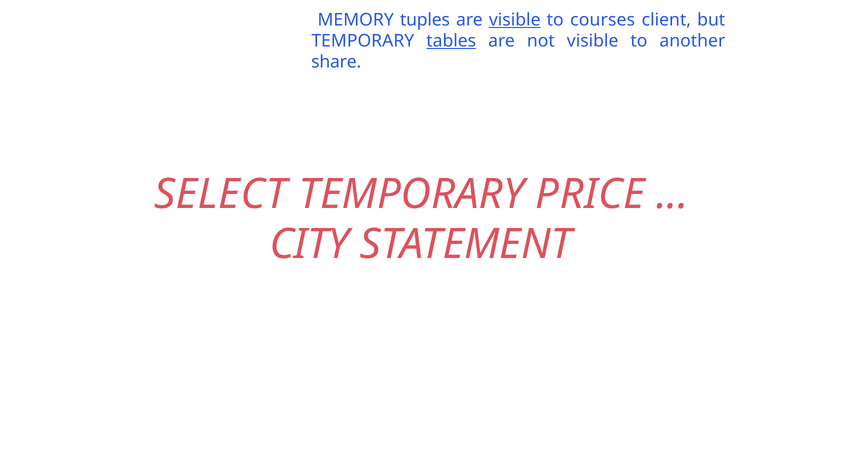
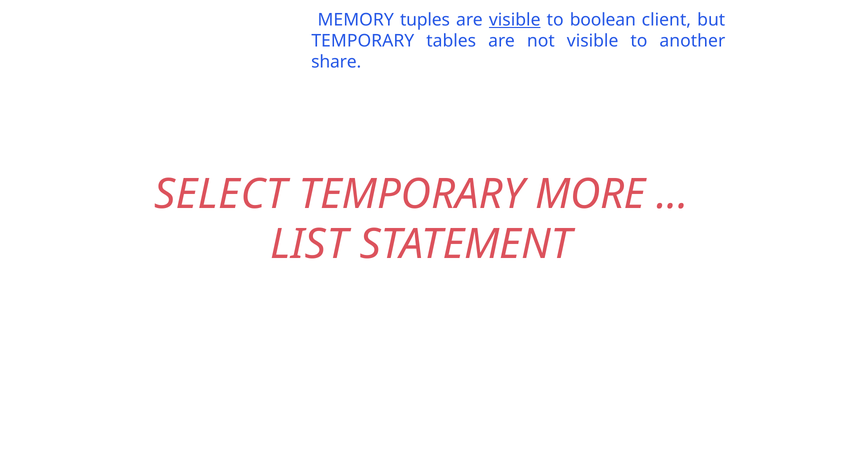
courses: courses -> boolean (603, 20)
tables underline: present -> none (451, 41)
PRICE: PRICE -> MORE (590, 194)
CITY: CITY -> LIST (309, 245)
